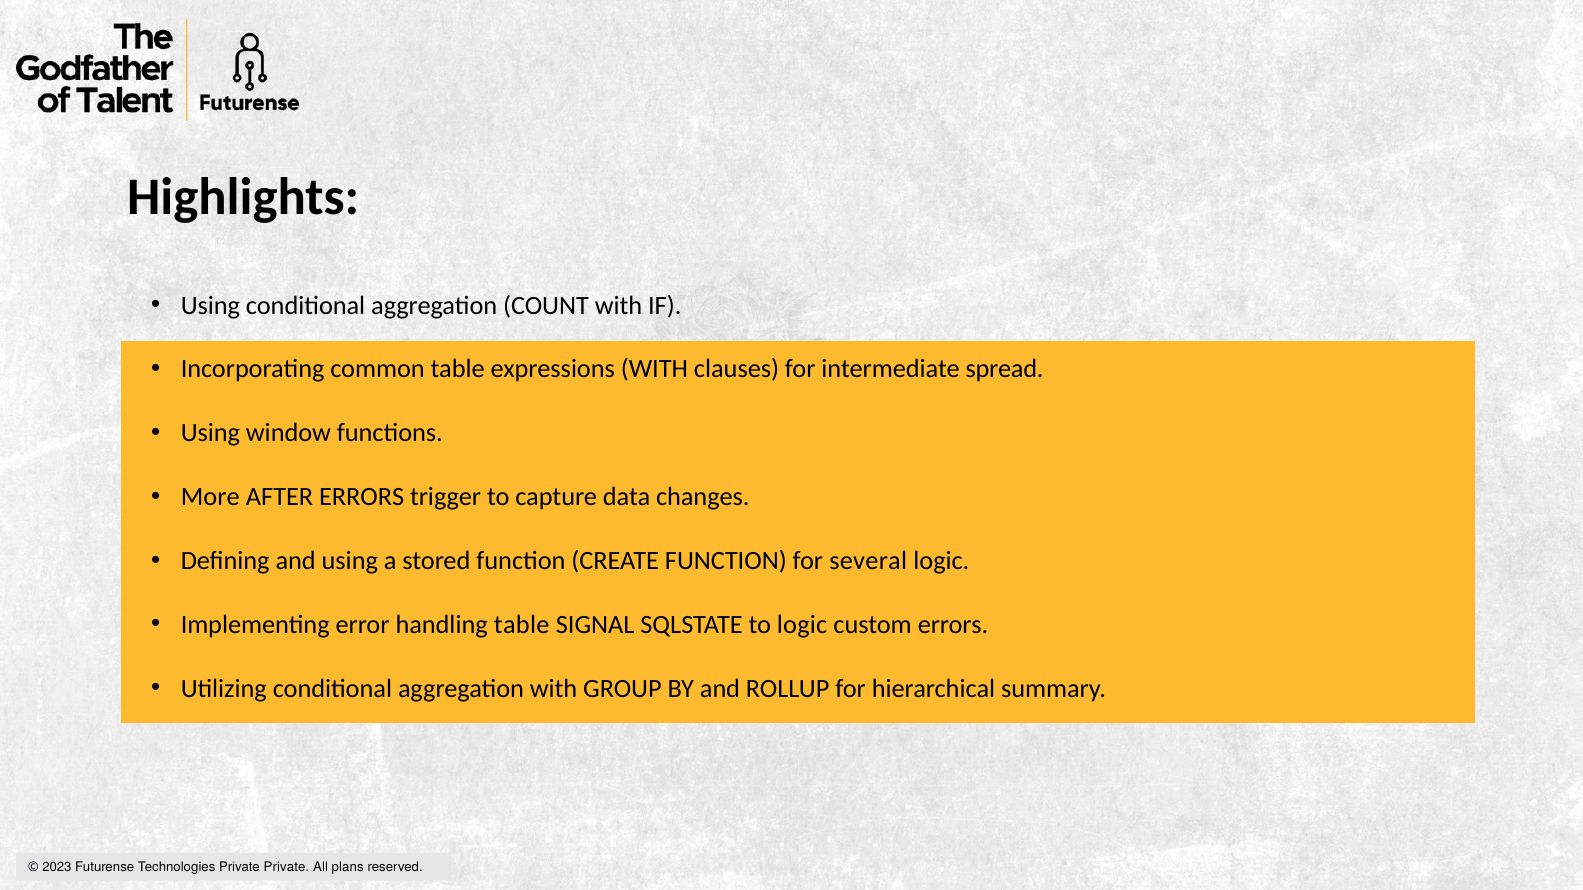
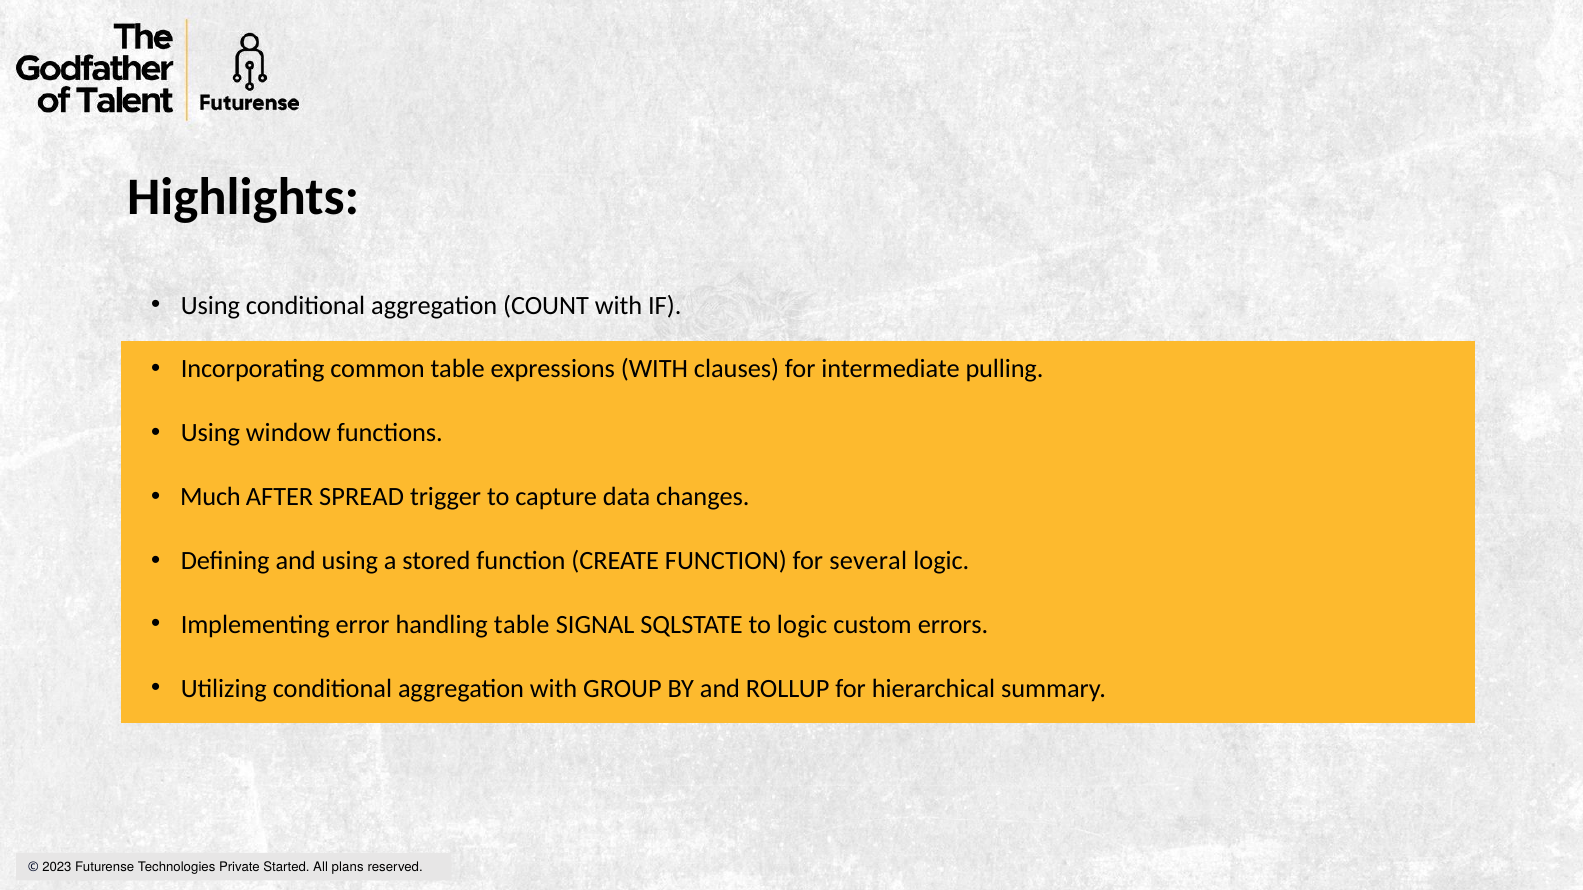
spread: spread -> pulling (1004, 369)
More: More -> Much (210, 497)
AFTER ERRORS: ERRORS -> SPREAD (362, 497)
Private Private: Private -> Started (287, 868)
